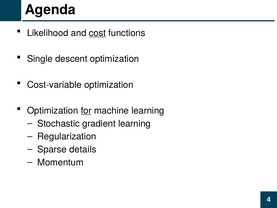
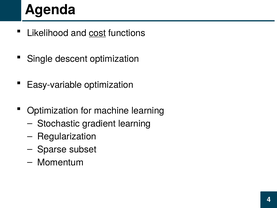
Cost-variable: Cost-variable -> Easy-variable (54, 85)
for underline: present -> none (86, 110)
details: details -> subset (83, 149)
